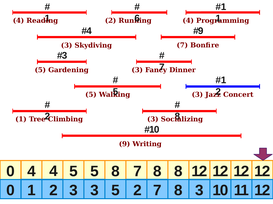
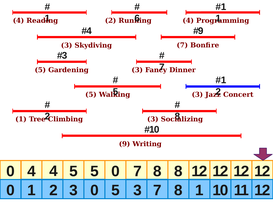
5 8: 8 -> 0 (115, 172)
3 3: 3 -> 0 (94, 191)
5 2: 2 -> 3 (138, 191)
8 3: 3 -> 1 (199, 191)
